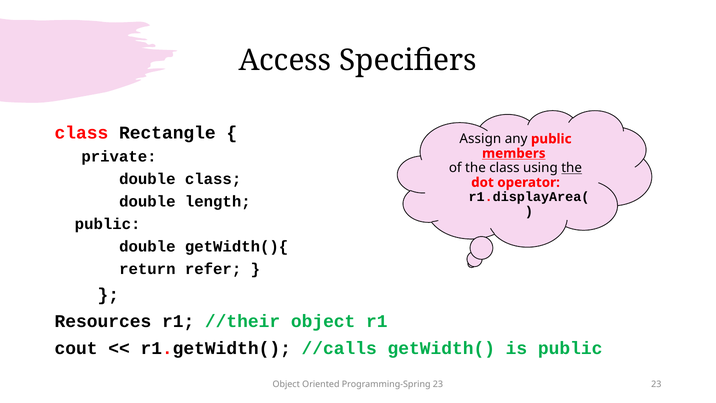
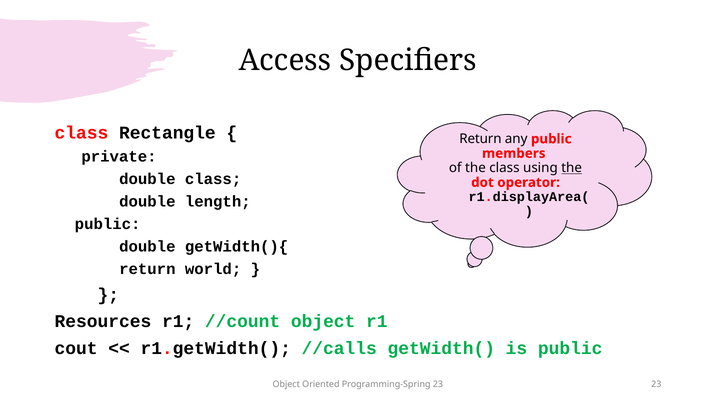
Assign: Assign -> Return (480, 139)
members underline: present -> none (514, 153)
refer: refer -> world (213, 269)
//their: //their -> //count (243, 321)
